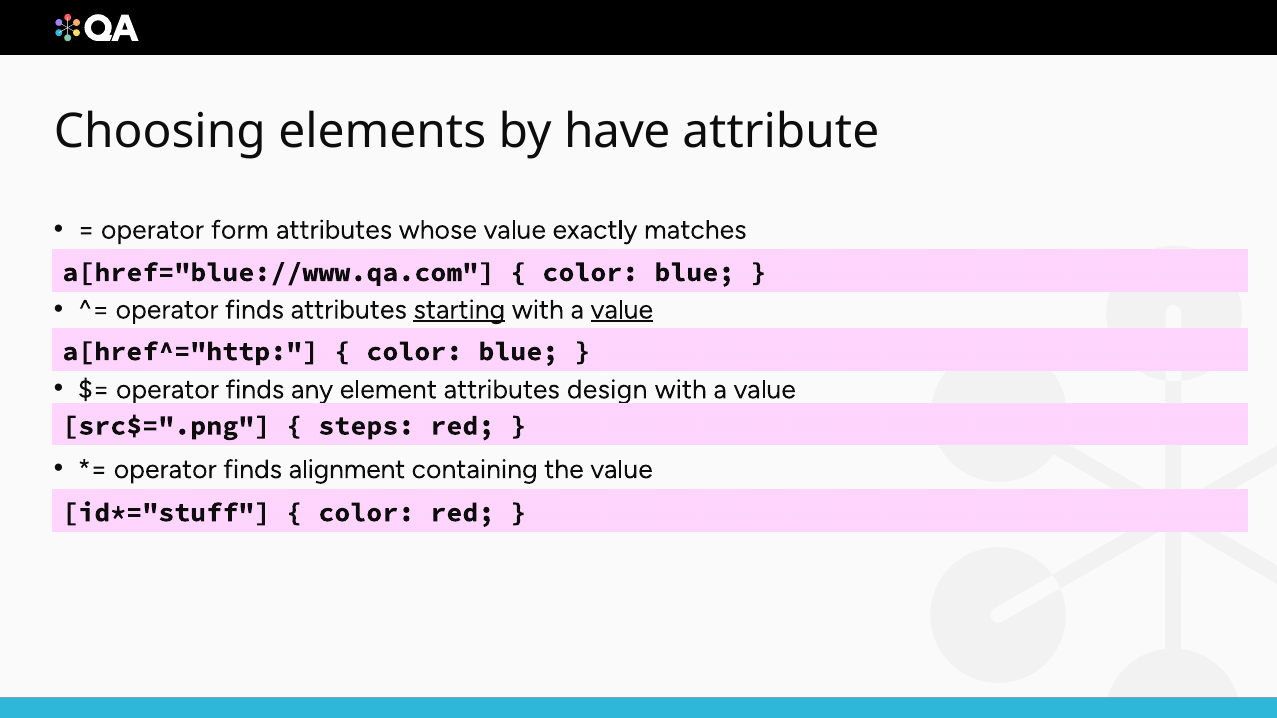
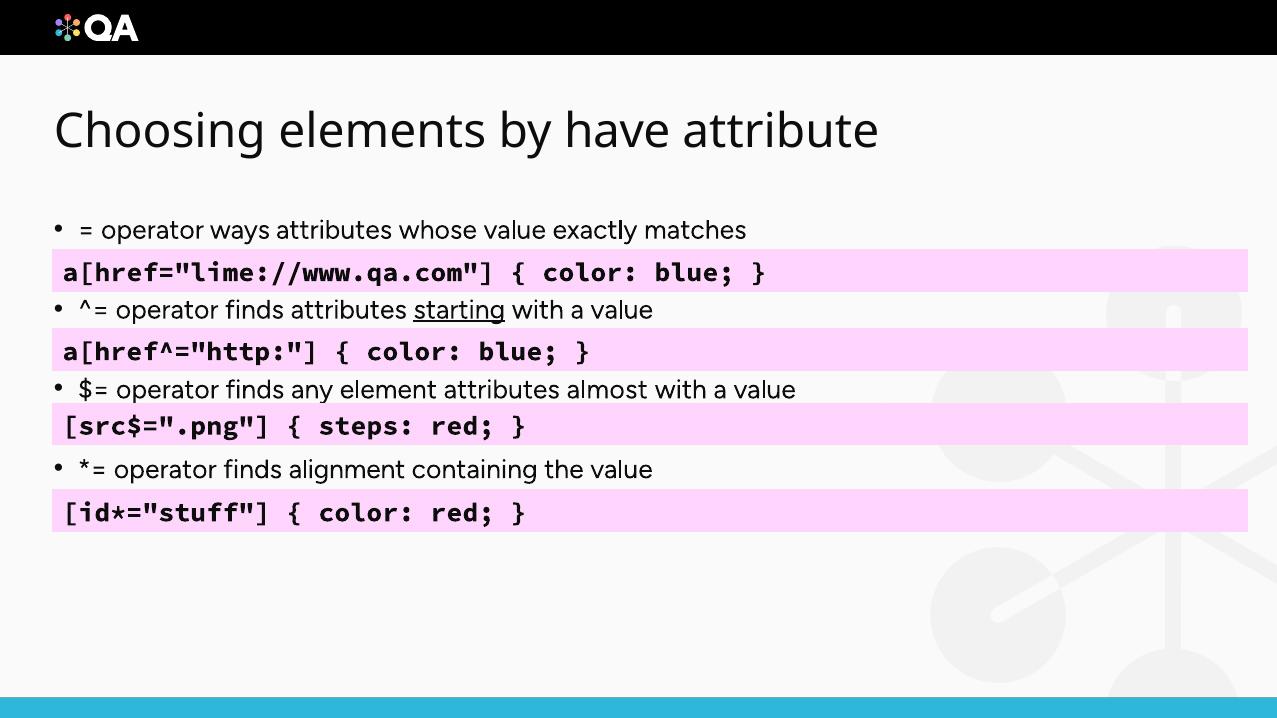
form: form -> ways (240, 230)
a[href="blue://www.qa.com: a[href="blue://www.qa.com -> a[href="lime://www.qa.com (278, 272)
value underline: present -> none (622, 310)
design: design -> almost (607, 390)
